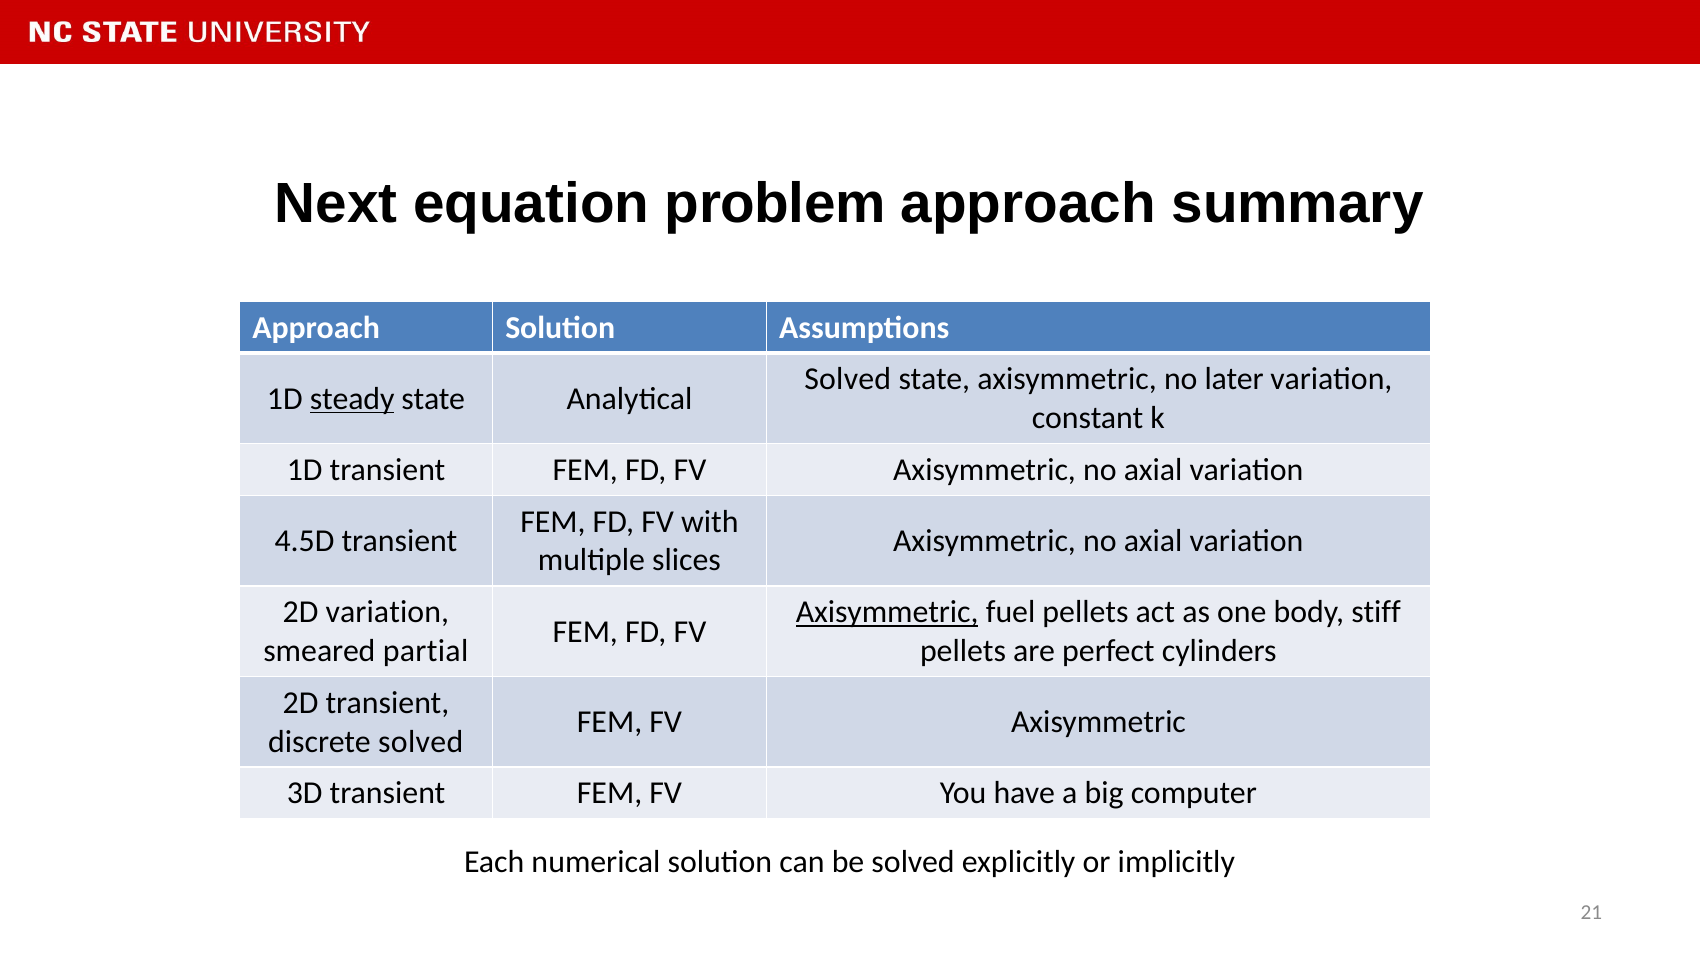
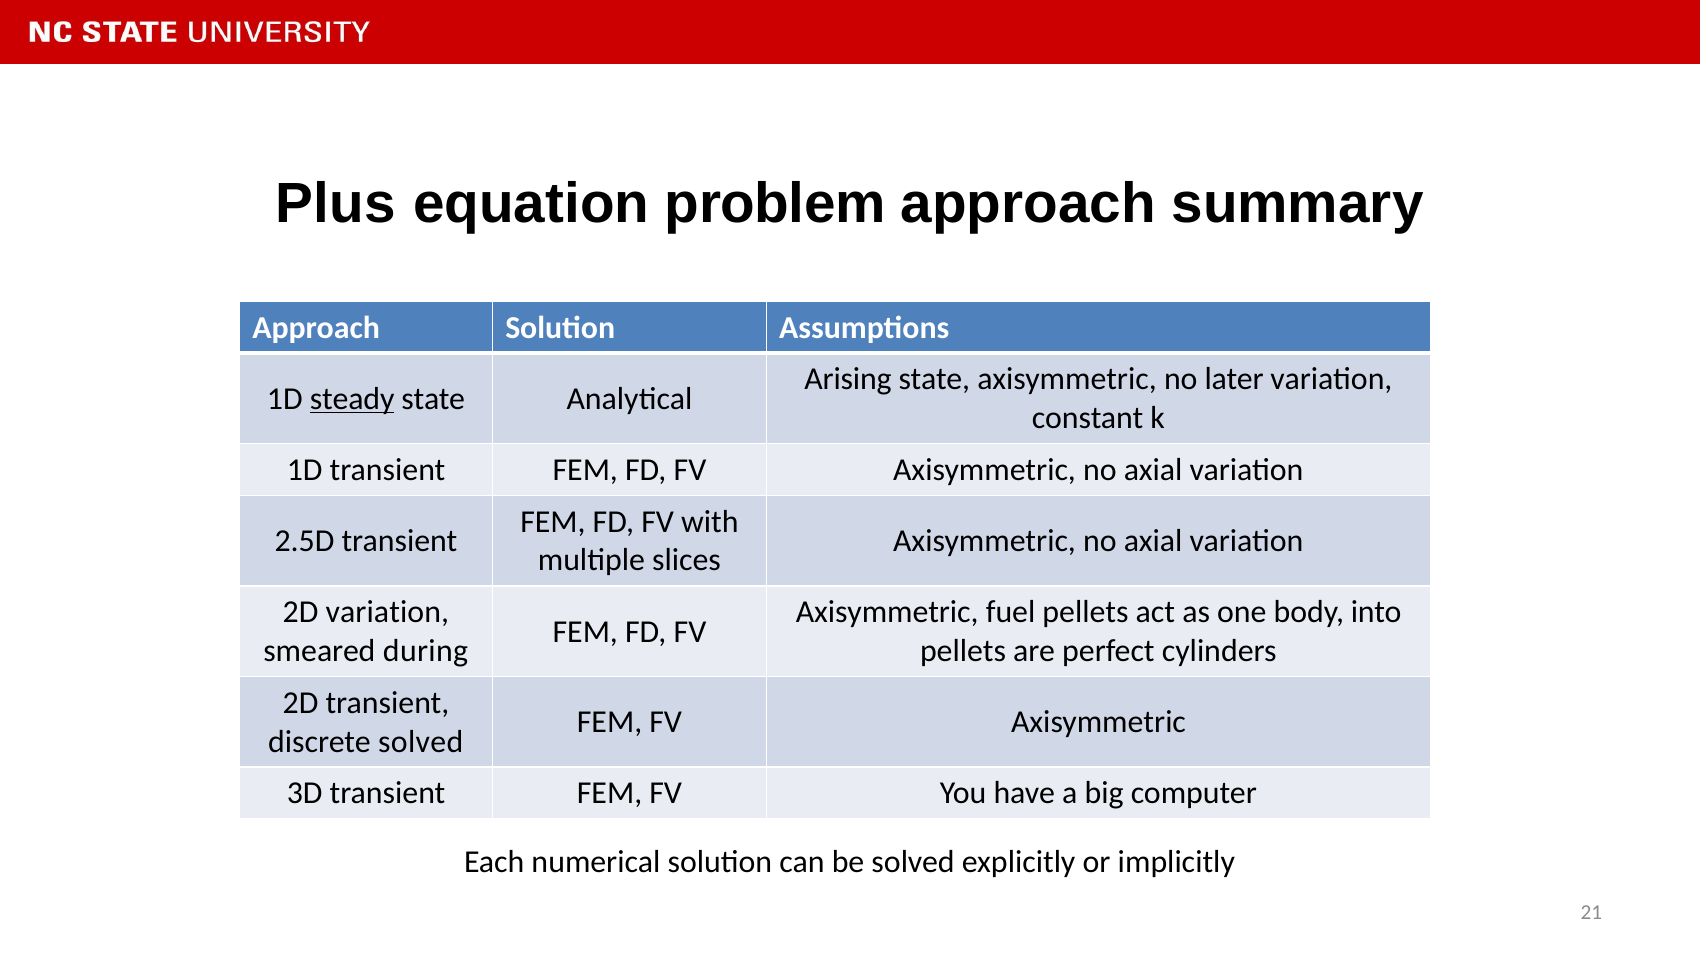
Next: Next -> Plus (336, 204)
Solved: Solved -> Arising (848, 379)
4.5D: 4.5D -> 2.5D (304, 541)
Axisymmetric underline: present -> none (887, 612)
stiff: stiff -> into (1376, 612)
partial: partial -> during (426, 651)
